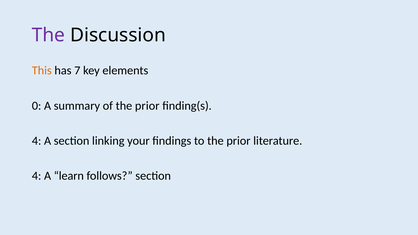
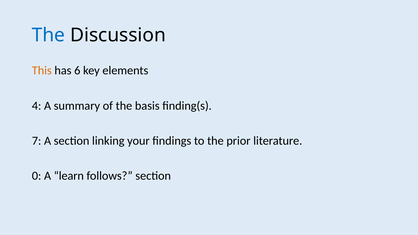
The colour: purple -> blue (49, 35)
7: 7 -> 6 (77, 71)
0: 0 -> 4 (37, 106)
of the prior: prior -> basis (147, 106)
4: 4 -> 7 (37, 141)
4: 4 -> 0 (37, 176)
